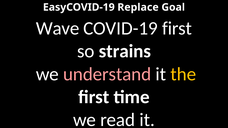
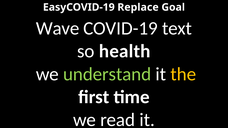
COVID-19 first: first -> text (177, 28)
strains: strains -> health (125, 51)
understand colour: pink -> light green (107, 74)
